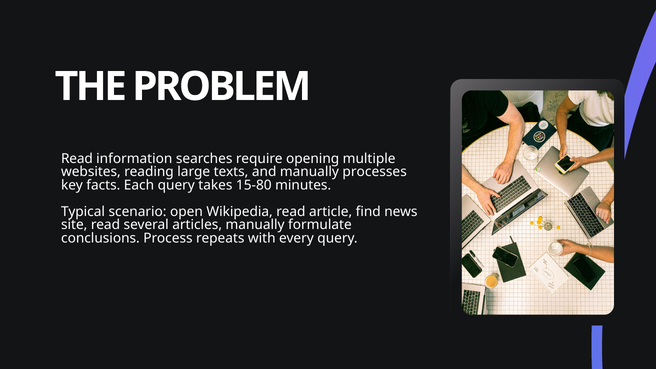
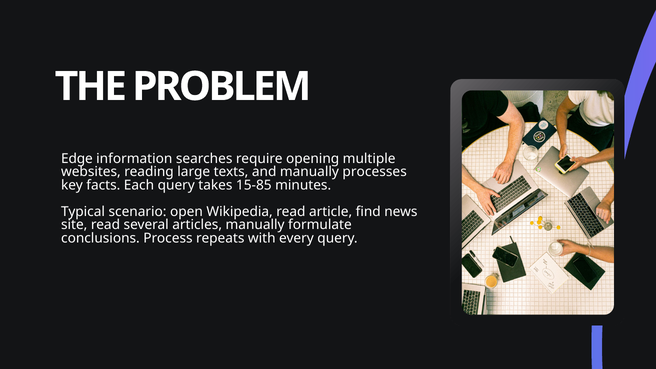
Read: Read -> Edge (77, 159)
15-80: 15-80 -> 15-85 (254, 185)
